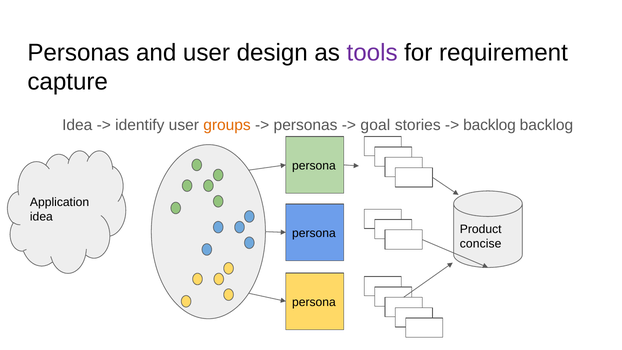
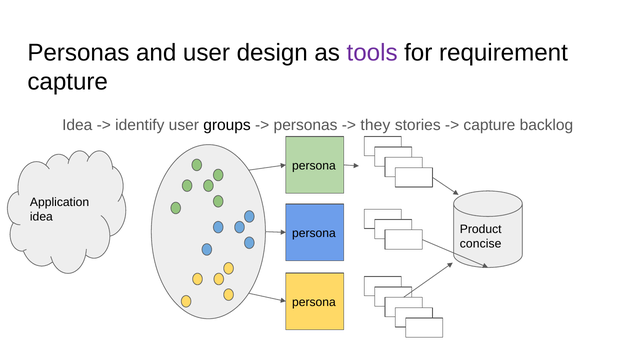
groups colour: orange -> black (227, 125)
goal: goal -> they (375, 125)
backlog: backlog -> capture (489, 125)
